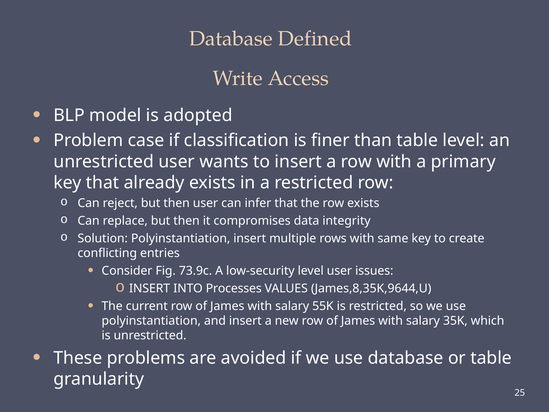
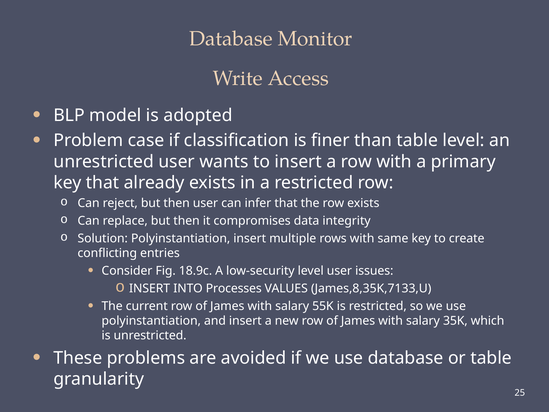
Defined: Defined -> Monitor (315, 39)
73.9c: 73.9c -> 18.9c (195, 271)
James,8,35K,9644,U: James,8,35K,9644,U -> James,8,35K,7133,U (371, 288)
